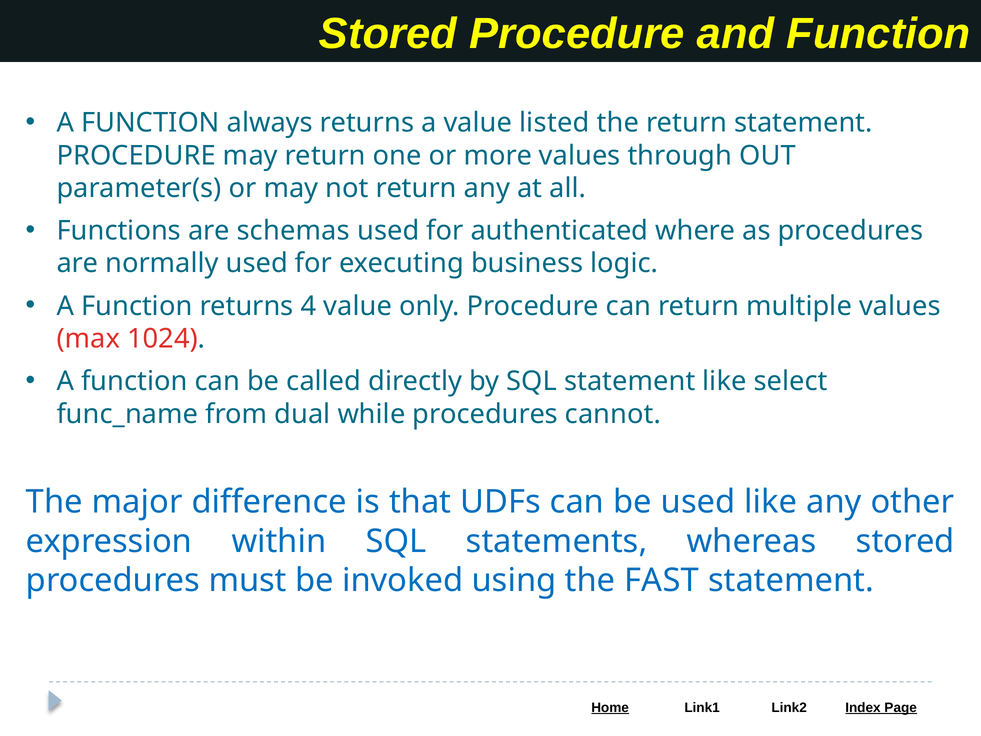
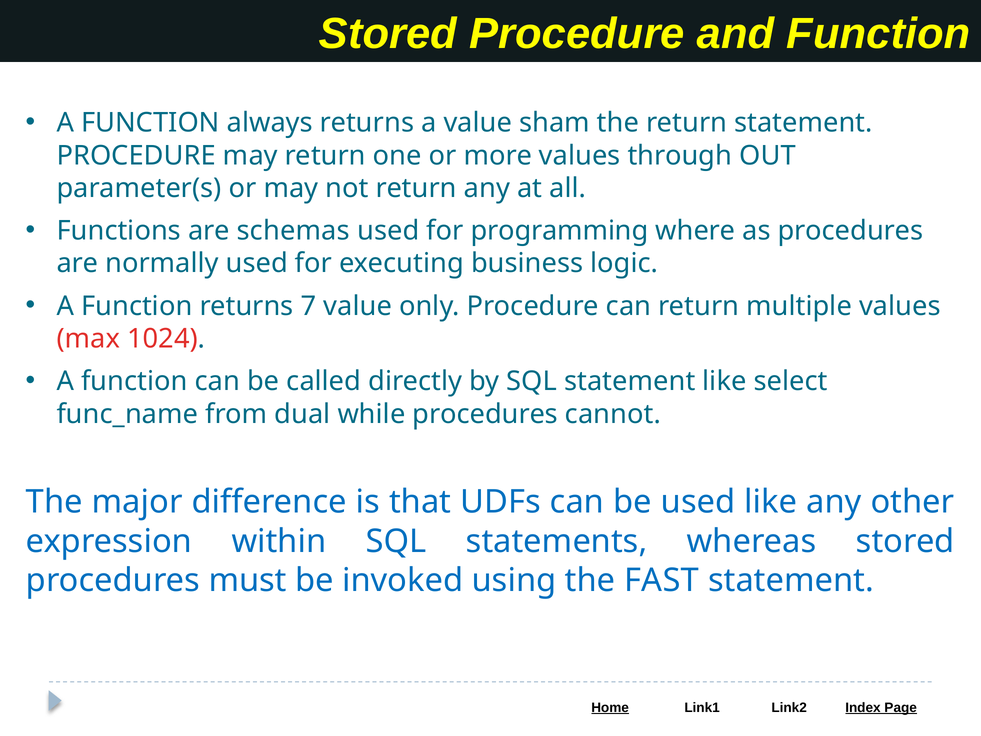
listed: listed -> sham (554, 123)
authenticated: authenticated -> programming (560, 231)
4: 4 -> 7 (309, 306)
